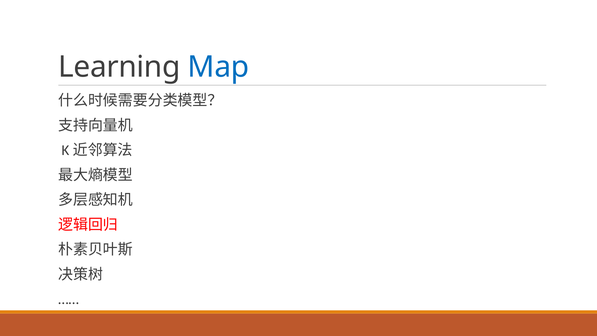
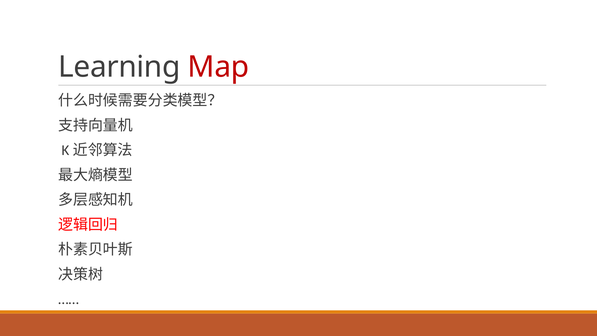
Map colour: blue -> red (218, 67)
